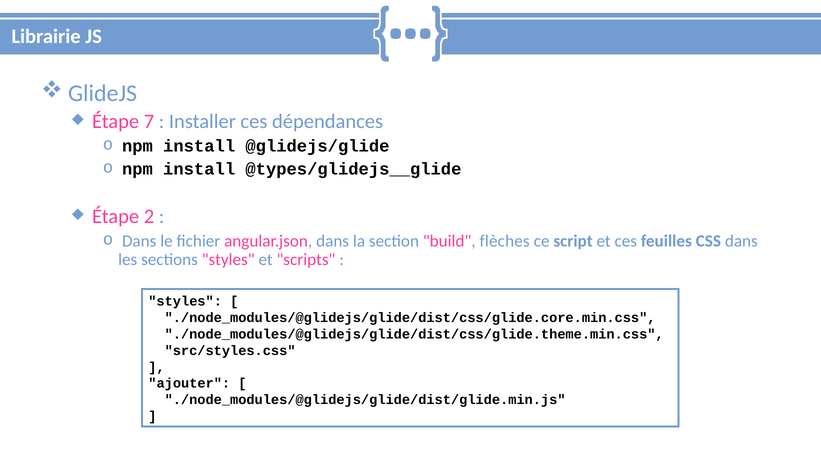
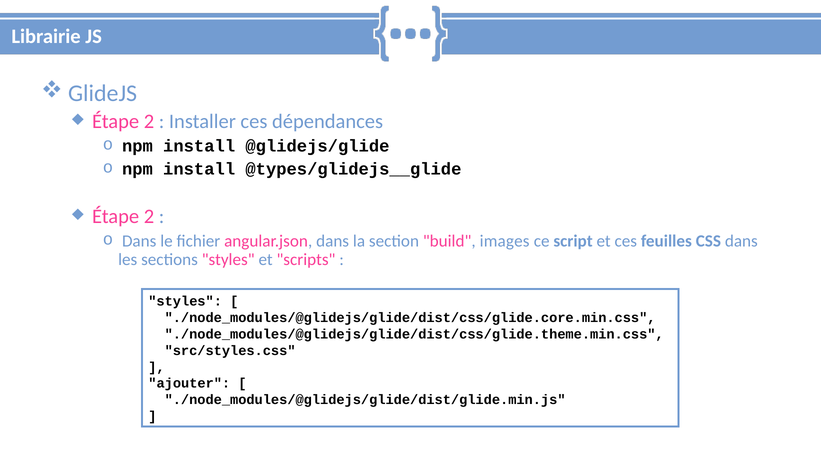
7: 7 -> 2 (149, 122)
flèches: flèches -> images (505, 241)
